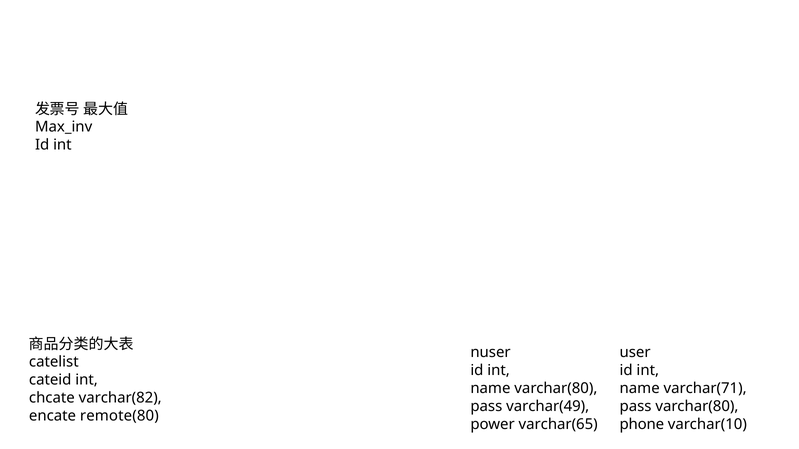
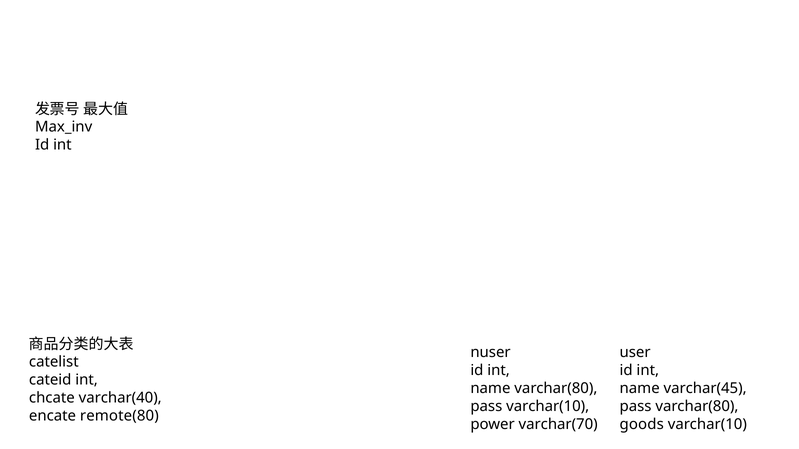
varchar(71: varchar(71 -> varchar(45 (705, 389)
varchar(82: varchar(82 -> varchar(40 (120, 398)
pass varchar(49: varchar(49 -> varchar(10 (548, 407)
varchar(65: varchar(65 -> varchar(70 (558, 425)
phone: phone -> goods (642, 425)
